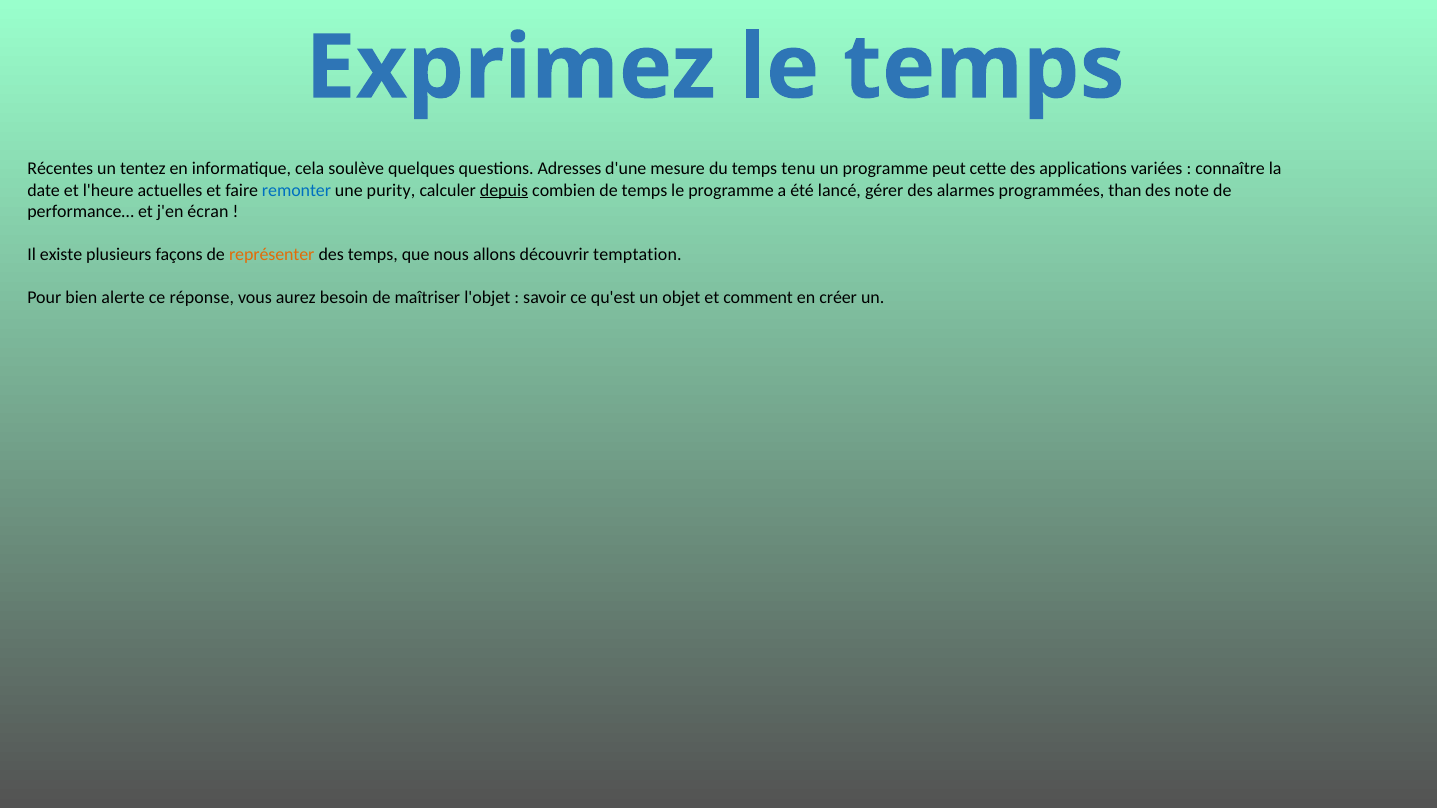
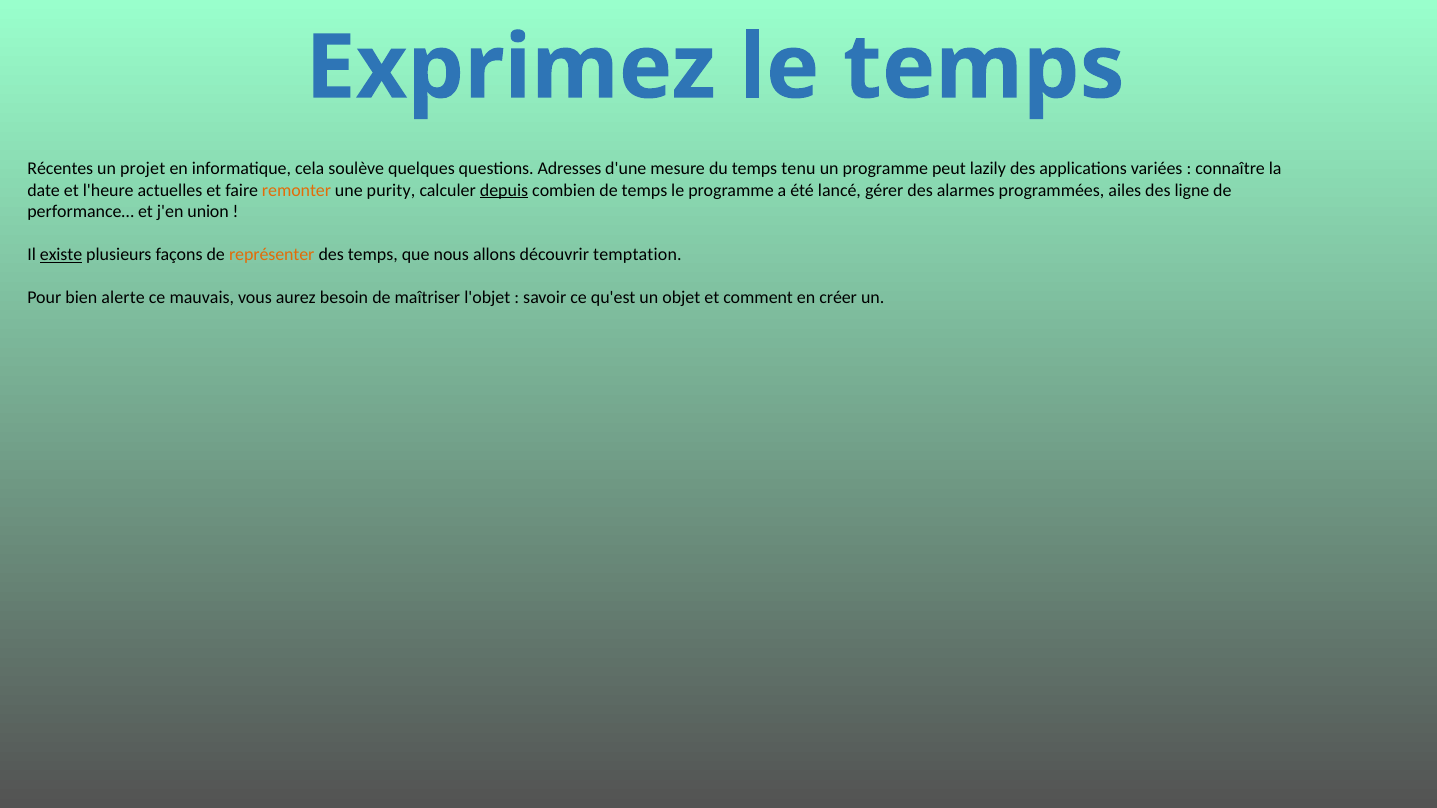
tentez: tentez -> projet (143, 169)
cette: cette -> lazily (988, 169)
remonter colour: blue -> orange (297, 190)
than: than -> ailes (1125, 190)
note: note -> ligne (1192, 190)
écran: écran -> union (208, 212)
existe underline: none -> present (61, 255)
réponse: réponse -> mauvais (202, 298)
